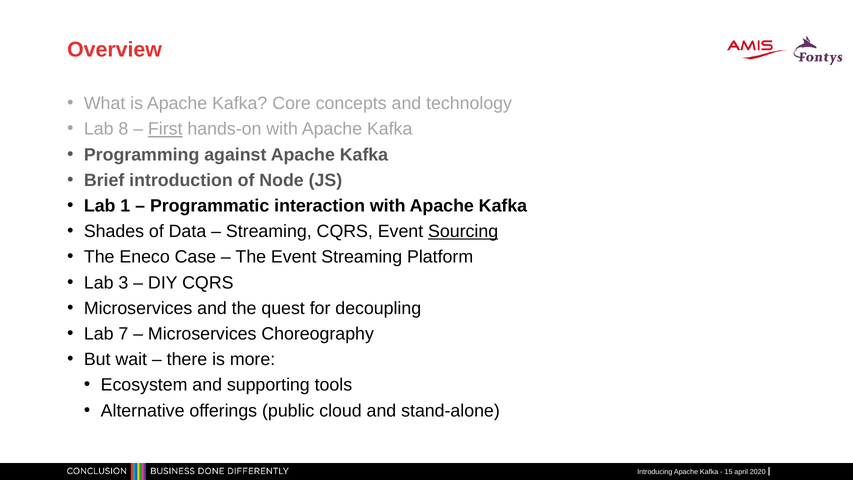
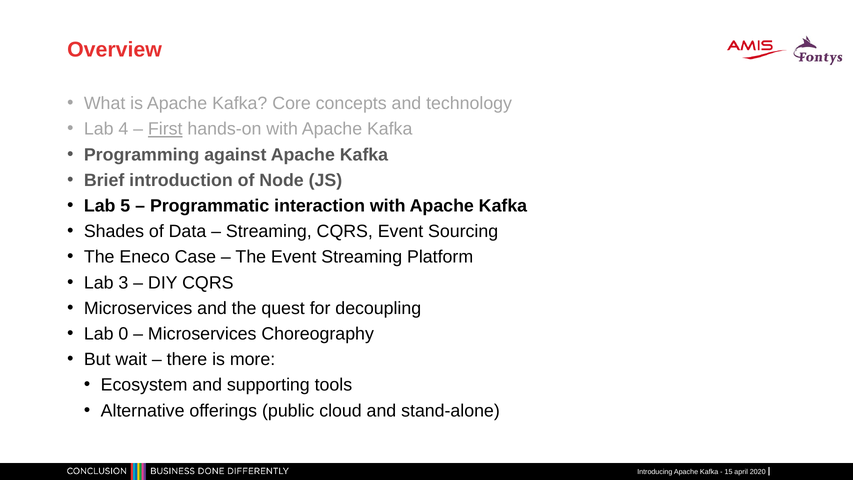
8: 8 -> 4 (123, 129)
1: 1 -> 5 (125, 206)
Sourcing underline: present -> none (463, 231)
7: 7 -> 0 (123, 334)
